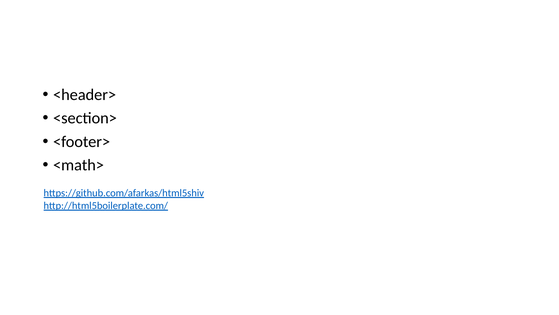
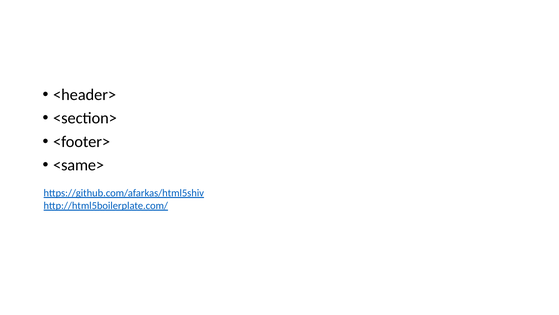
<math>: <math> -> <same> (79, 165)
